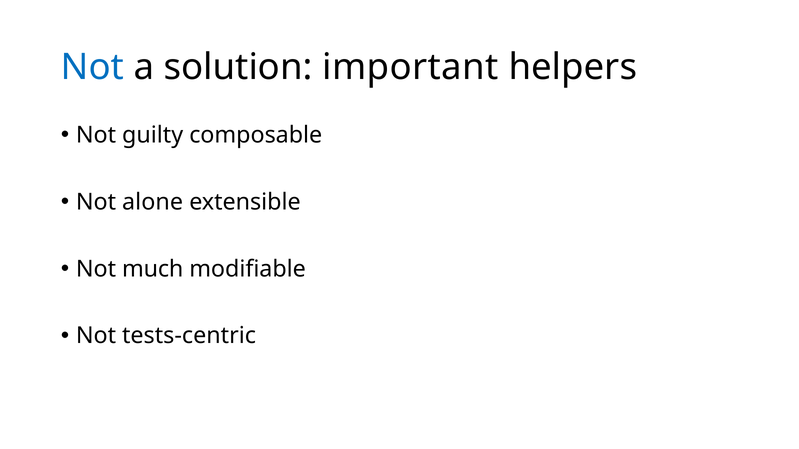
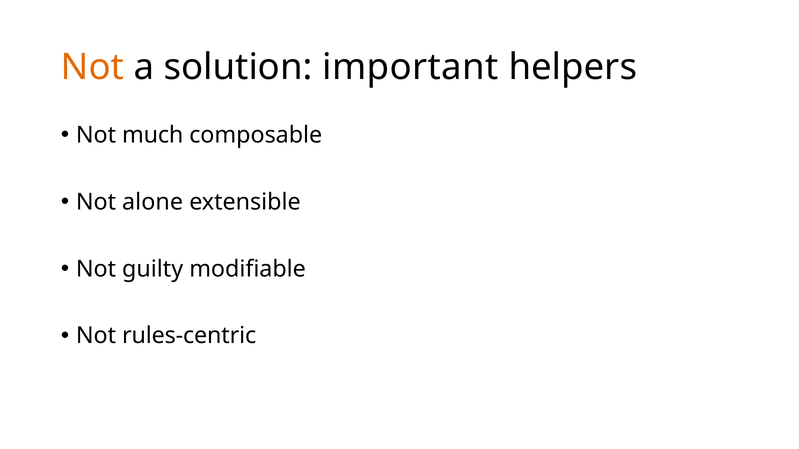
Not colour: blue -> orange (92, 67)
guilty: guilty -> much (153, 135)
much: much -> guilty (153, 269)
tests-centric: tests-centric -> rules-centric (189, 336)
